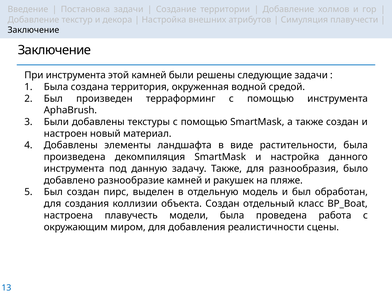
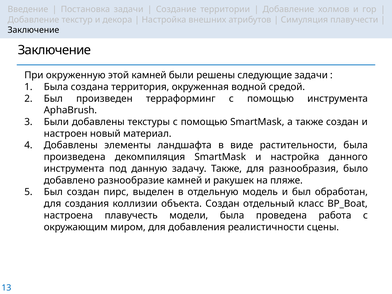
При инструмента: инструмента -> окруженную (76, 75)
